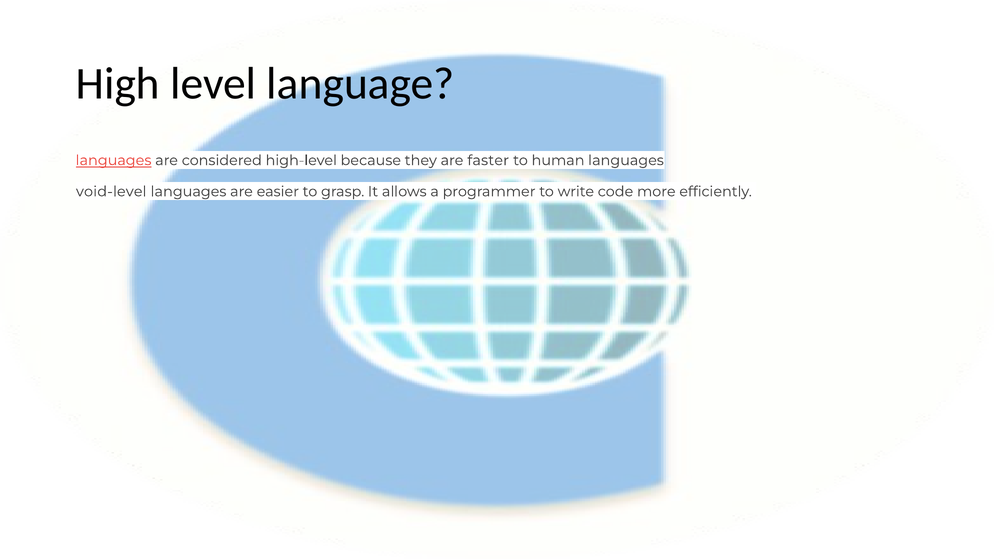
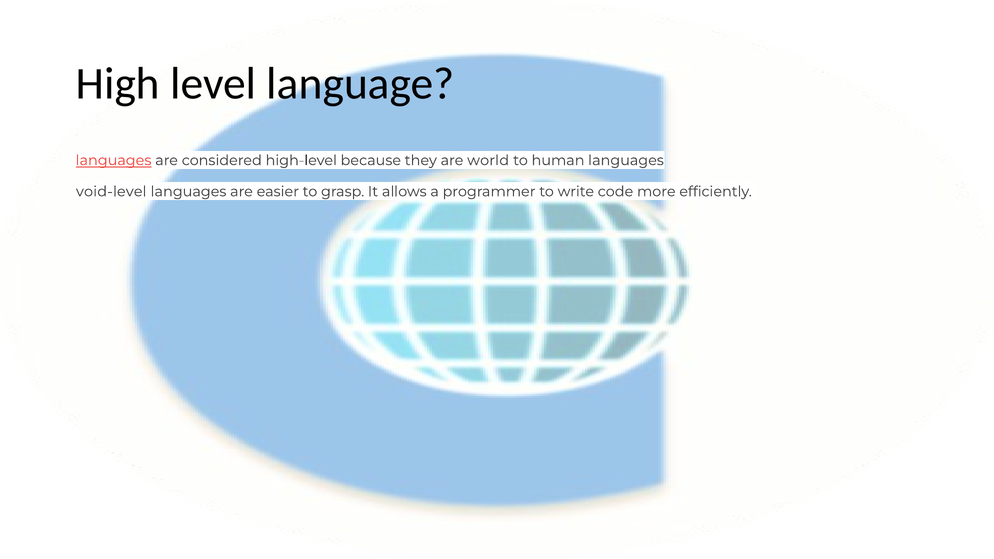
faster: faster -> world (488, 160)
